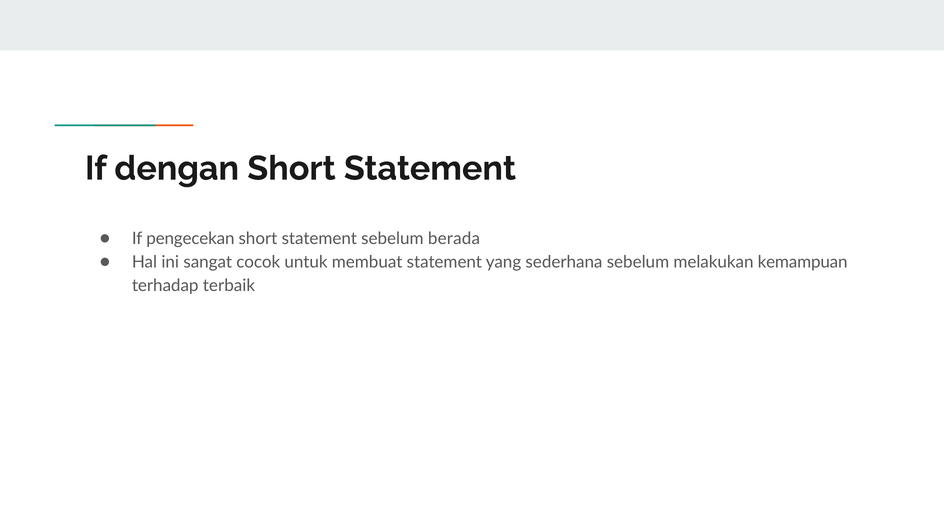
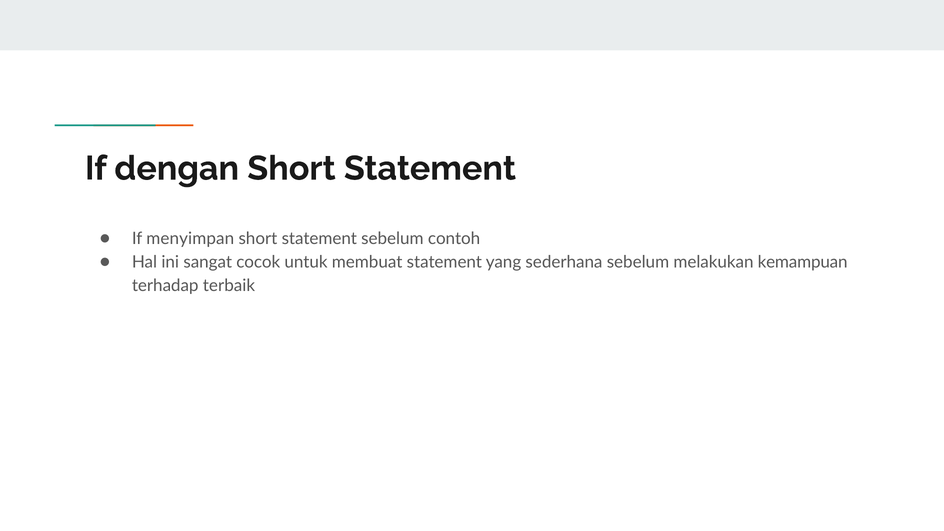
pengecekan: pengecekan -> menyimpan (190, 239)
berada: berada -> contoh (454, 239)
